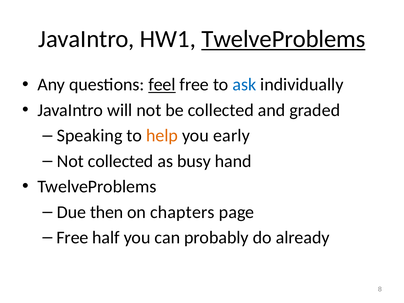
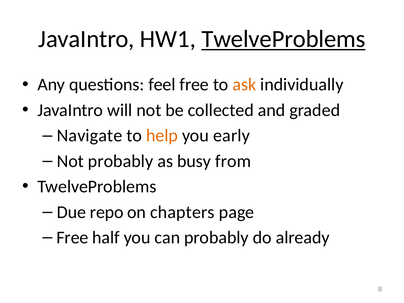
feel underline: present -> none (162, 85)
ask colour: blue -> orange (244, 85)
Speaking: Speaking -> Navigate (90, 136)
Not collected: collected -> probably (121, 161)
hand: hand -> from (233, 161)
then: then -> repo (107, 212)
